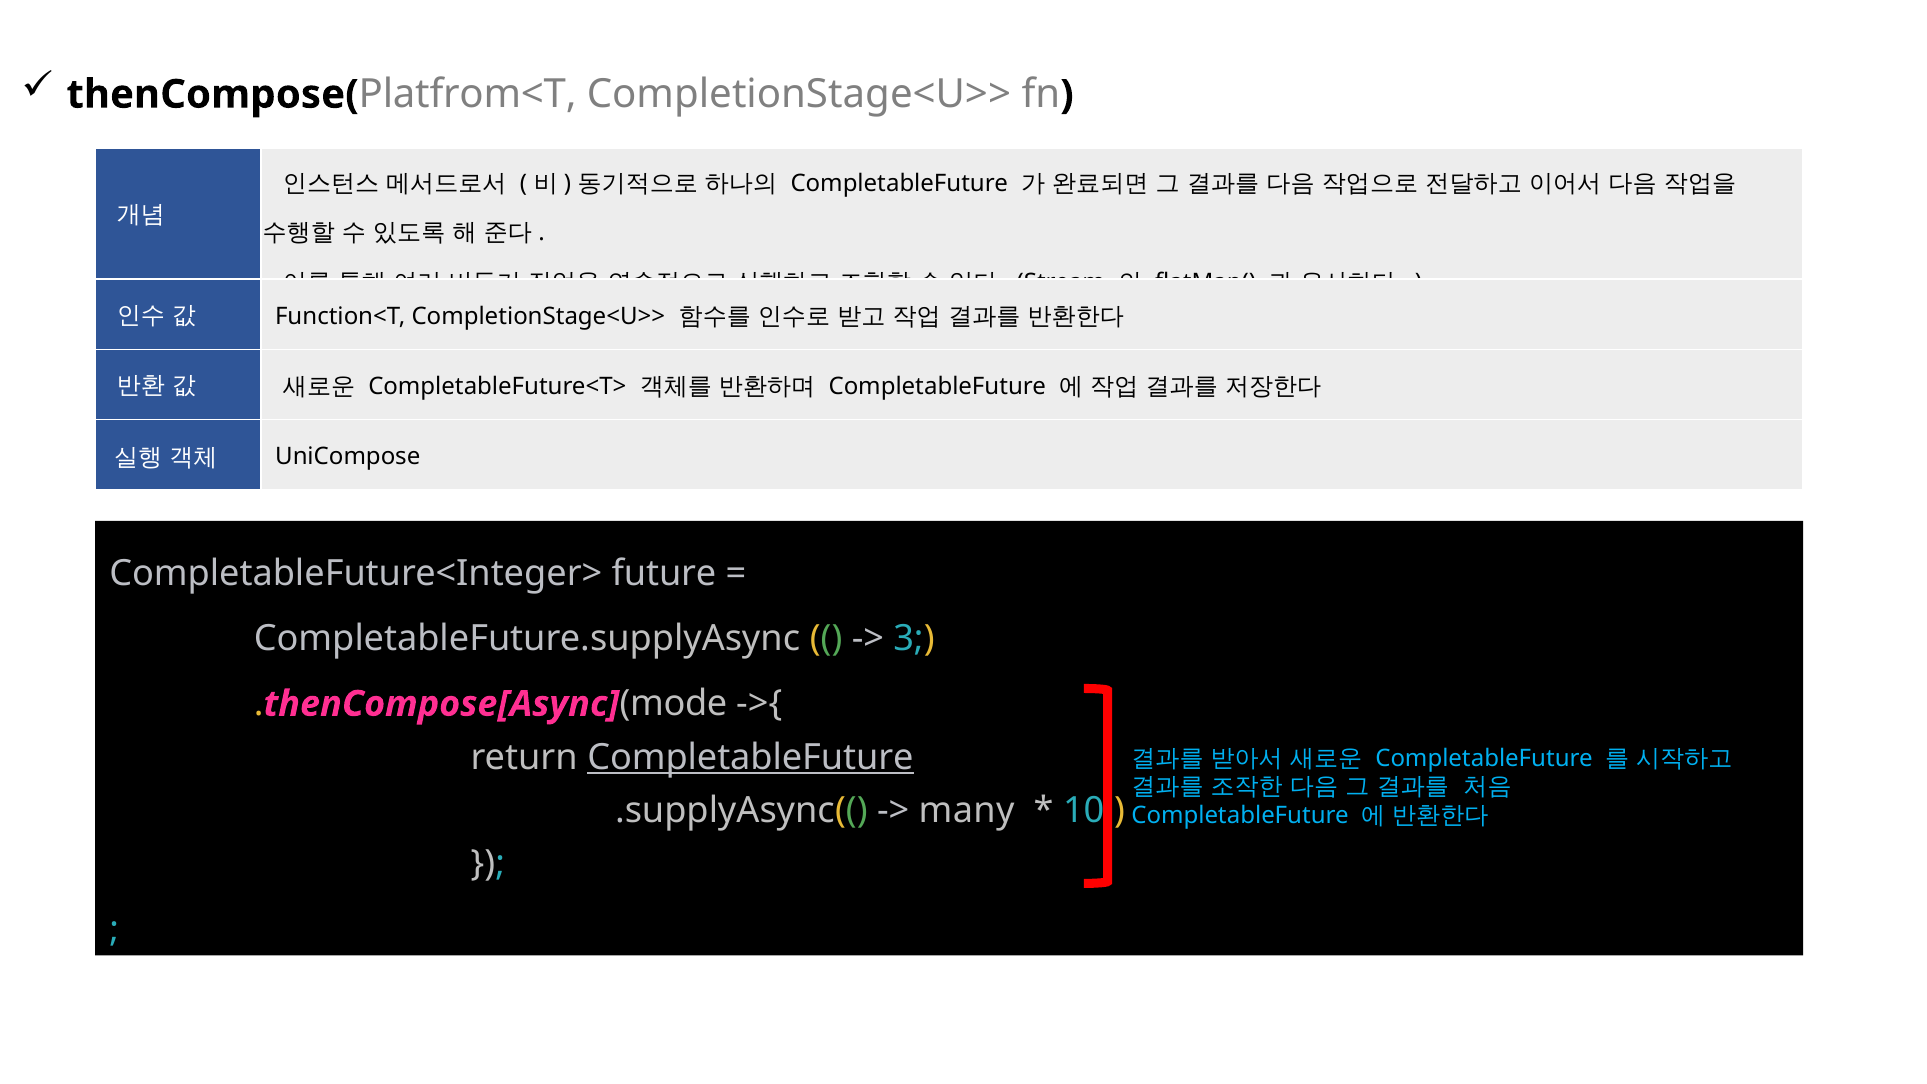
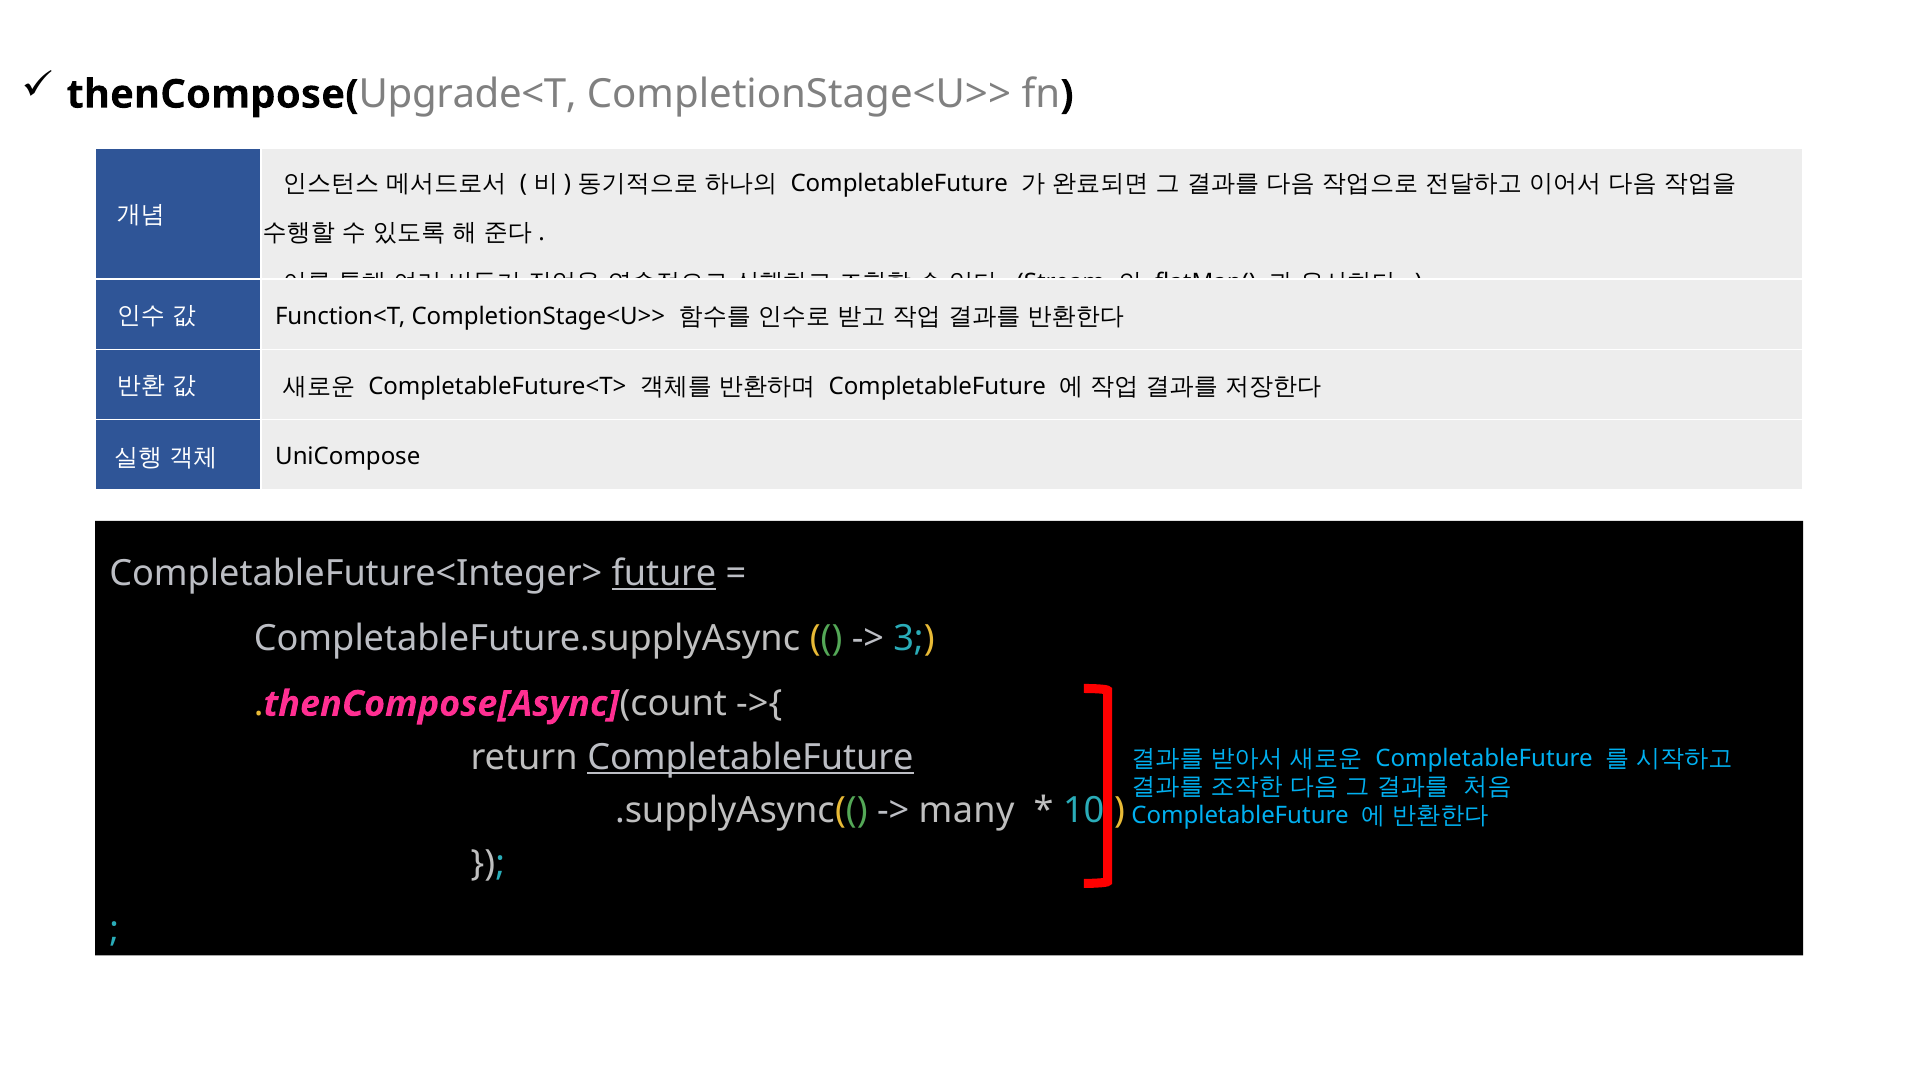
Platfrom<T: Platfrom<T -> Upgrade<T (468, 94)
future underline: none -> present (664, 574)
mode: mode -> count (673, 704)
